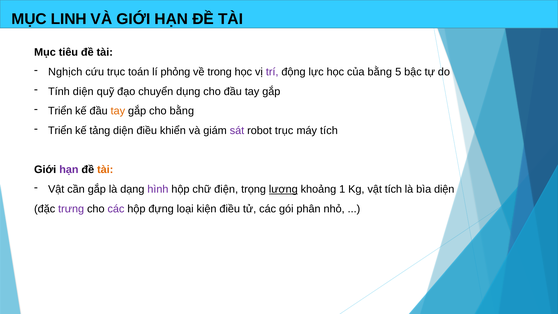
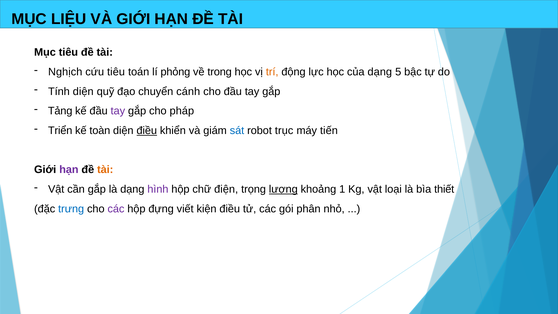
LINH: LINH -> LIỆU (69, 19)
cứu trục: trục -> tiêu (116, 72)
trí colour: purple -> orange (272, 72)
của bằng: bằng -> dạng (380, 72)
dụng: dụng -> cánh (188, 91)
Triển: Triển -> Tảng (60, 111)
tay colour: orange -> purple (118, 111)
cho bằng: bằng -> pháp (182, 111)
tảng: tảng -> toàn (100, 131)
điều underline: none -> present (147, 131)
sát colour: purple -> blue (237, 131)
máy tích: tích -> tiến (329, 131)
vật tích: tích -> loại (393, 189)
bìa diện: diện -> thiết (444, 189)
trưng colour: purple -> blue (71, 209)
loại: loại -> viết (185, 209)
